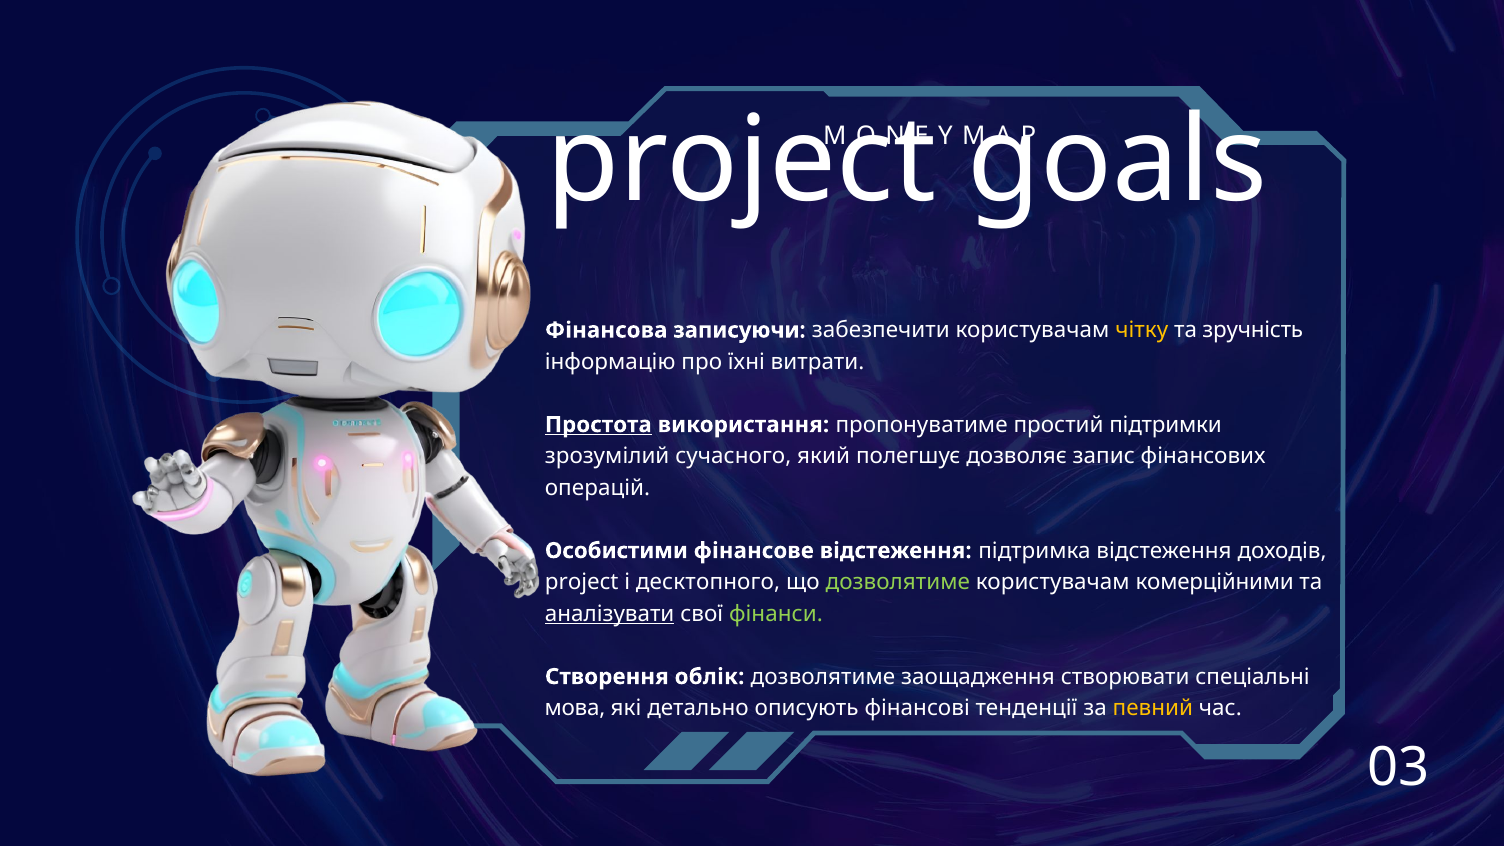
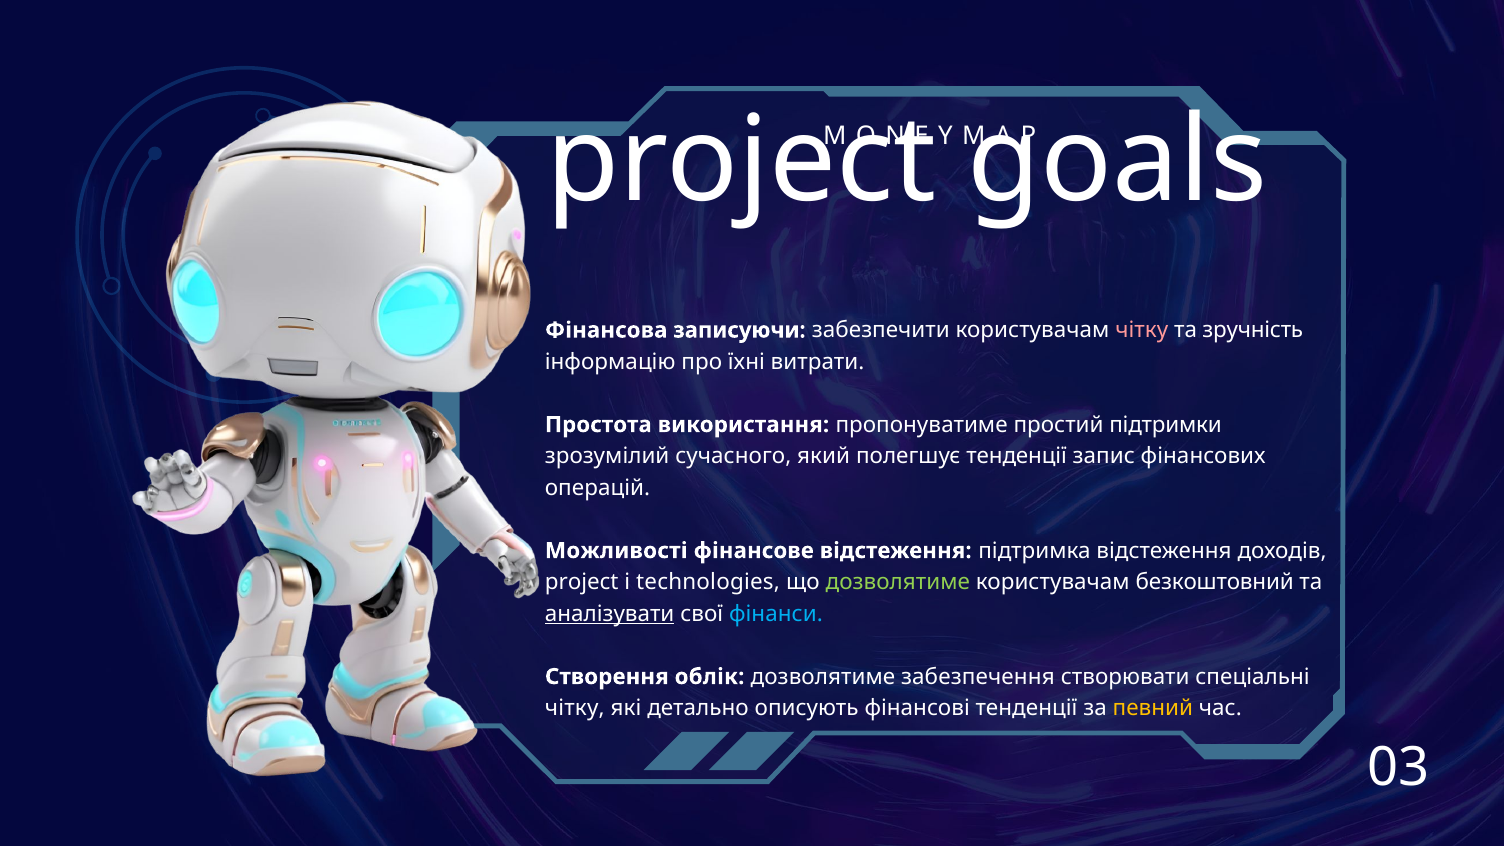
чітку colour: yellow -> pink (1142, 330)
Простота underline: present -> none (598, 425)
полегшує дозволяє: дозволяє -> тенденції (1017, 456)
Особистими: Особистими -> Можливості (616, 551)
десктопного: десктопного -> technologies (708, 582)
комерційними: комерційними -> безкоштовний (1215, 582)
фінанси colour: light green -> light blue (776, 614)
заощадження: заощадження -> забезпечення (978, 677)
мова: мова -> чітку (575, 708)
